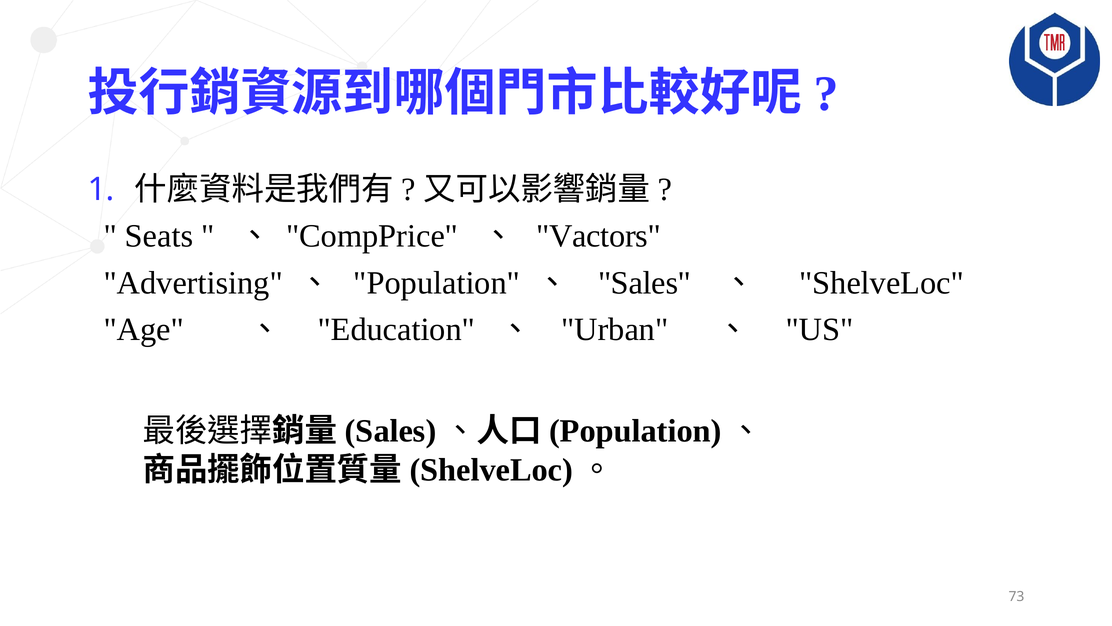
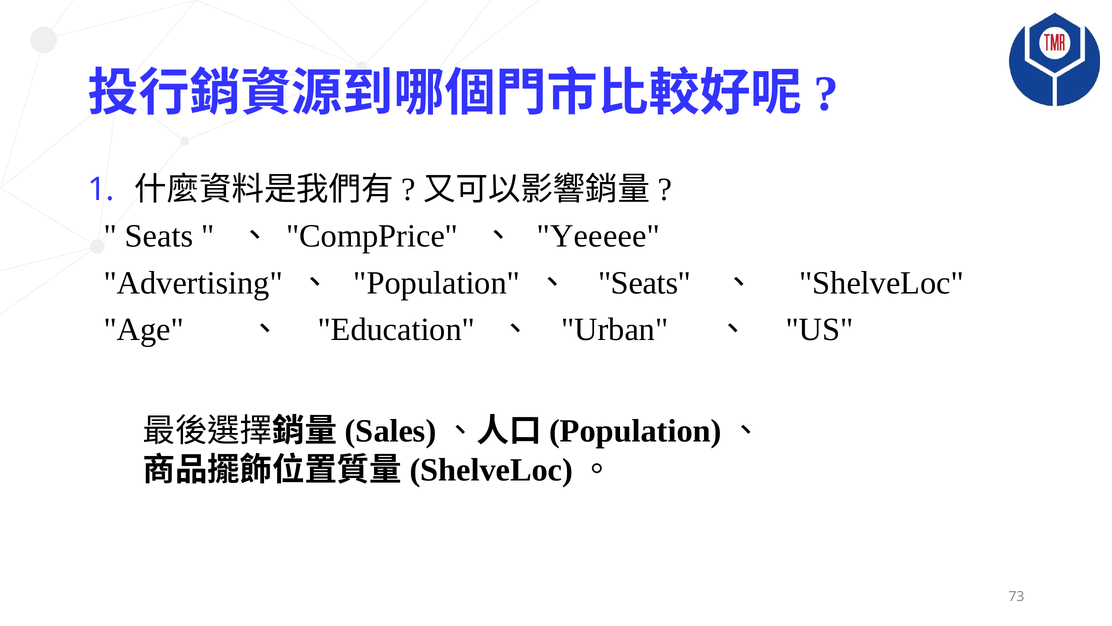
Vactors: Vactors -> Yeeeee (598, 236)
Sales: Sales -> Seats (645, 283)
